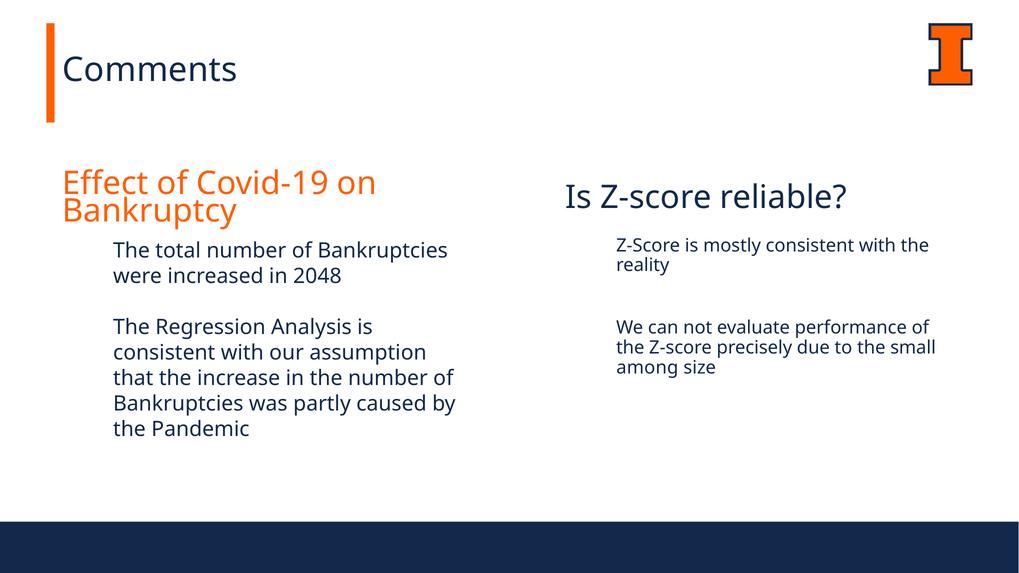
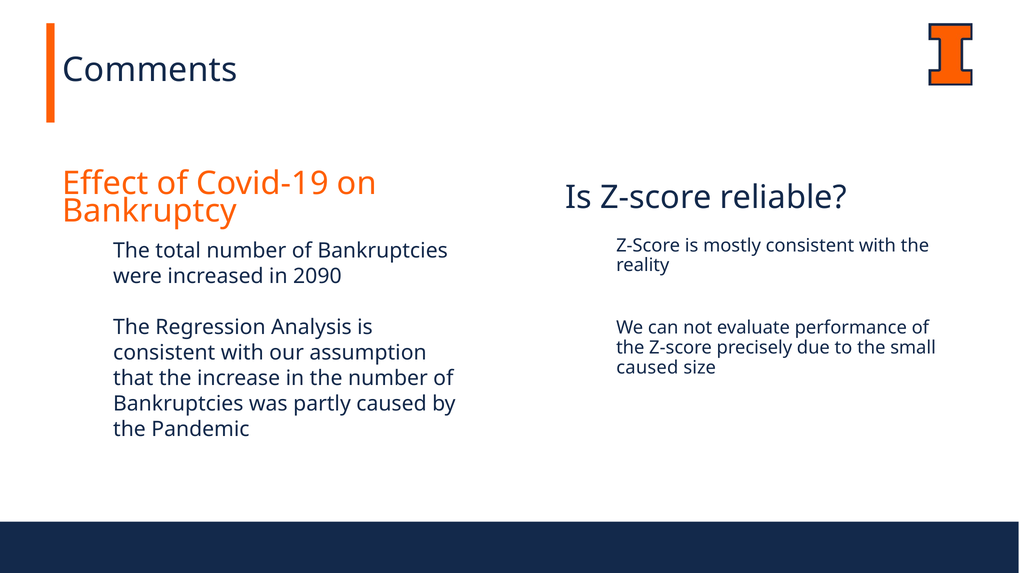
2048: 2048 -> 2090 (317, 276)
among: among -> caused (647, 368)
